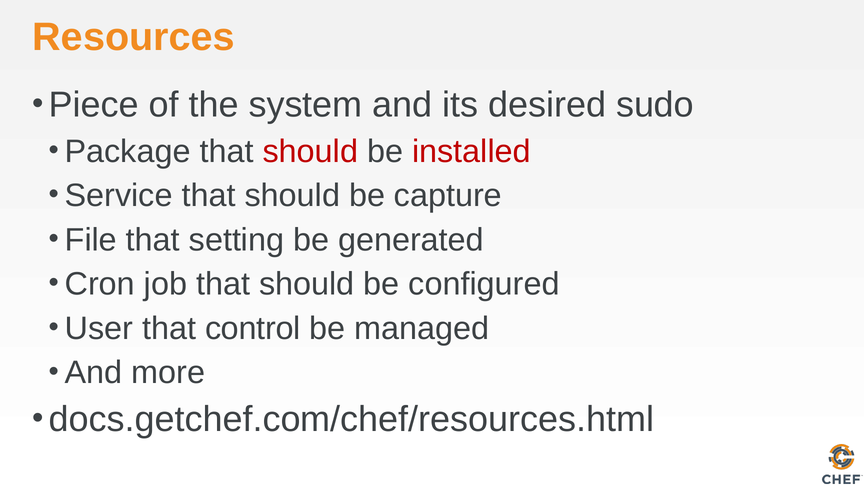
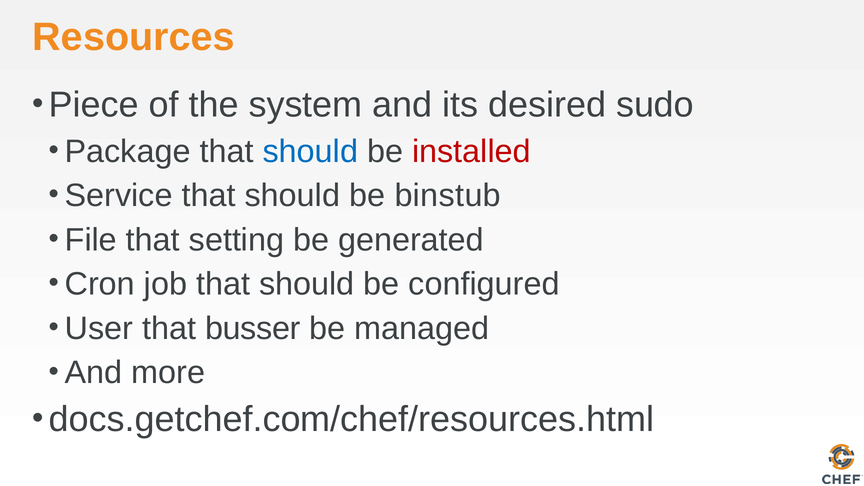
should colour: red -> blue (310, 151)
capture: capture -> binstub (448, 196)
control: control -> busser (253, 328)
